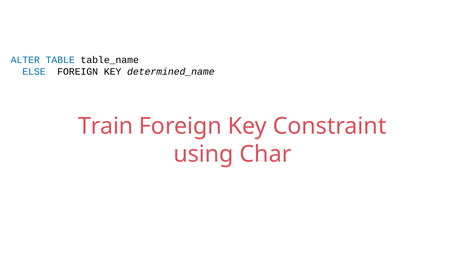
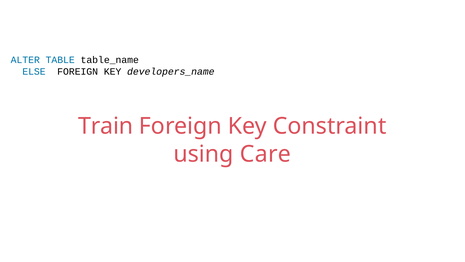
determined_name: determined_name -> developers_name (171, 71)
Char: Char -> Care (265, 154)
